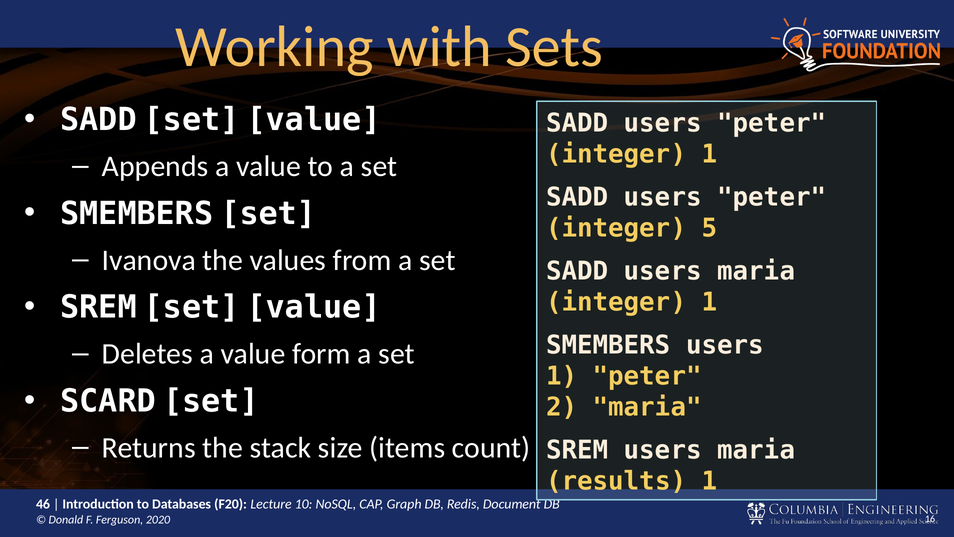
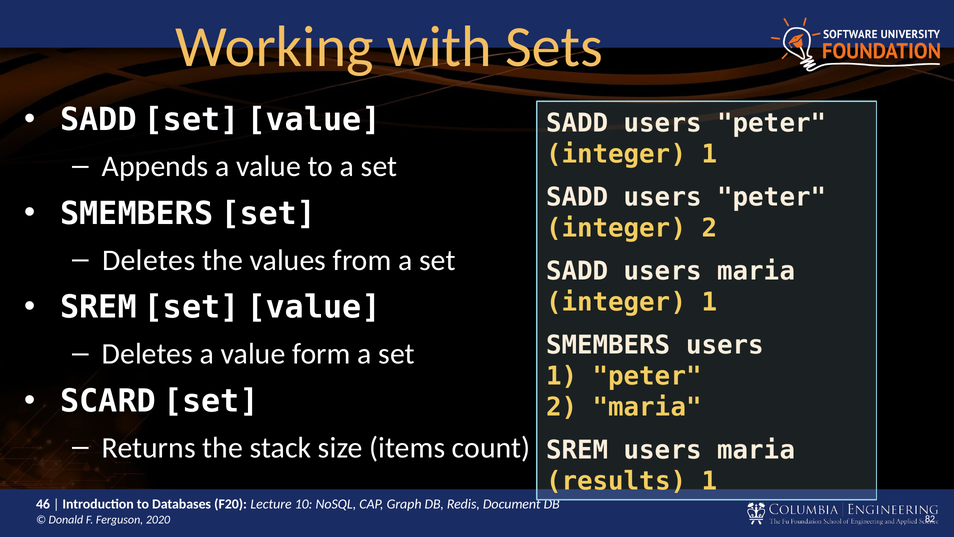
integer 5: 5 -> 2 (710, 228)
Ivanova: Ivanova -> Deletes (149, 260)
16: 16 -> 82 (930, 519)
